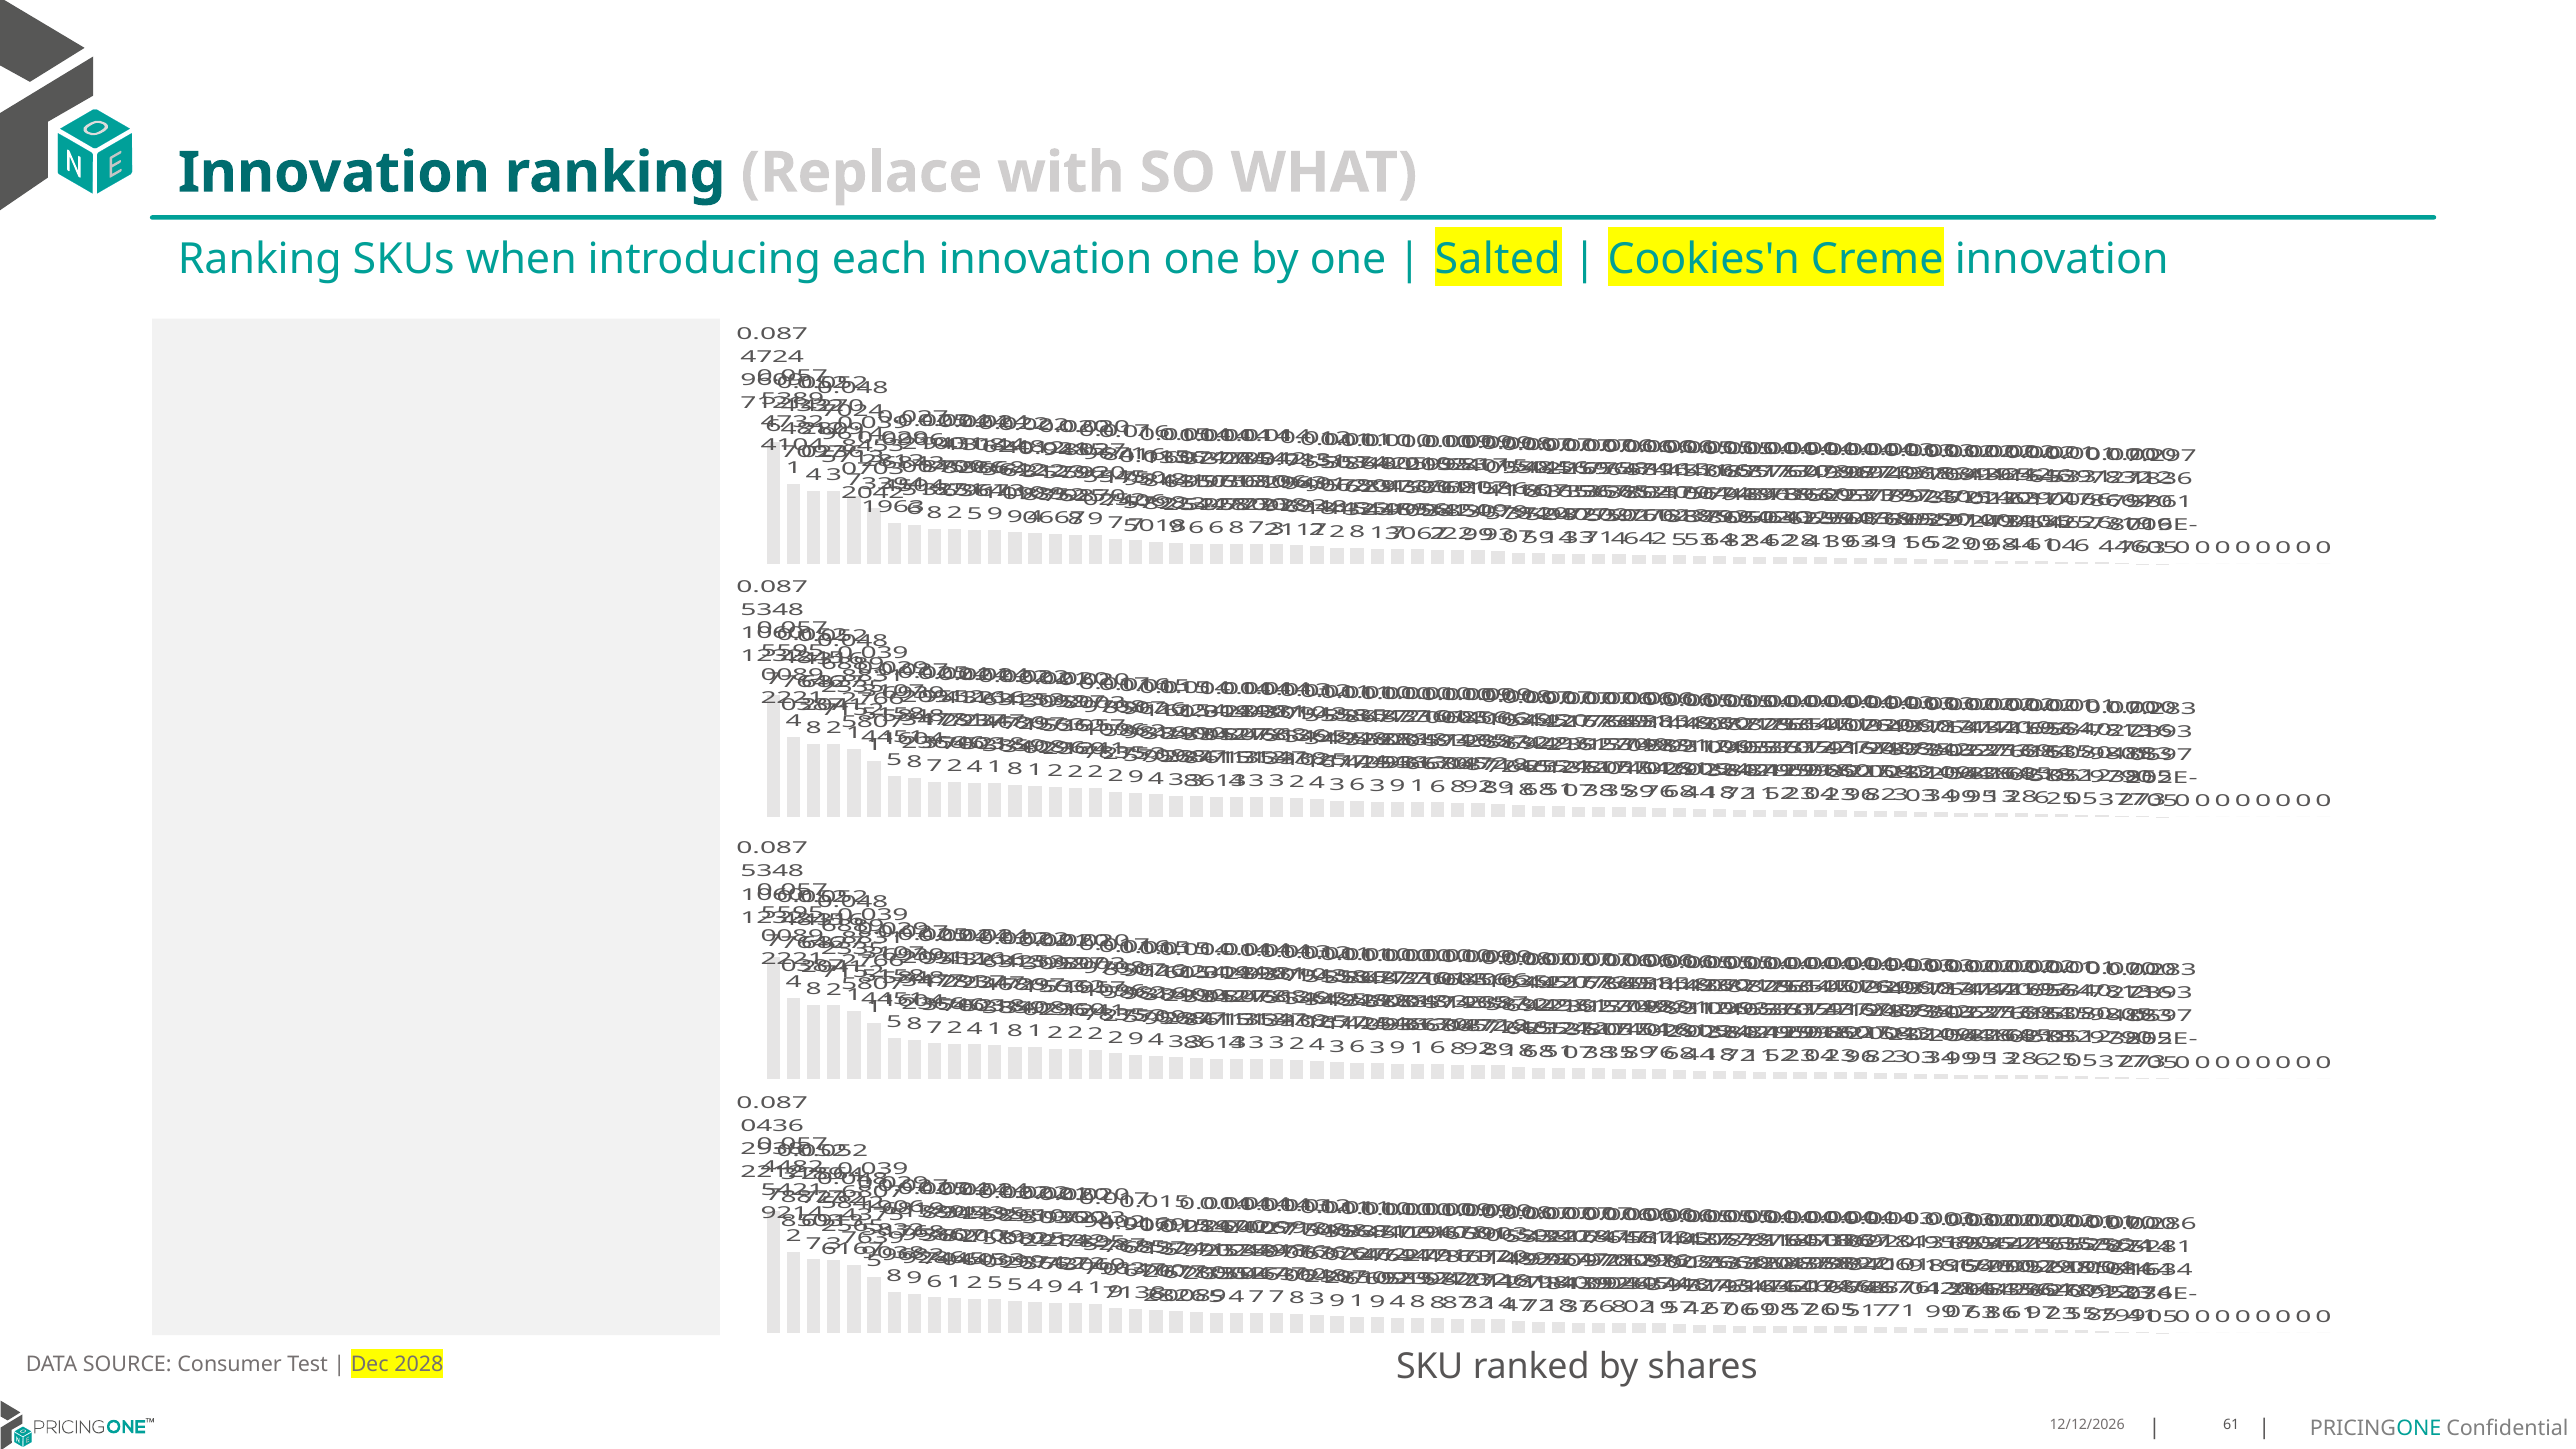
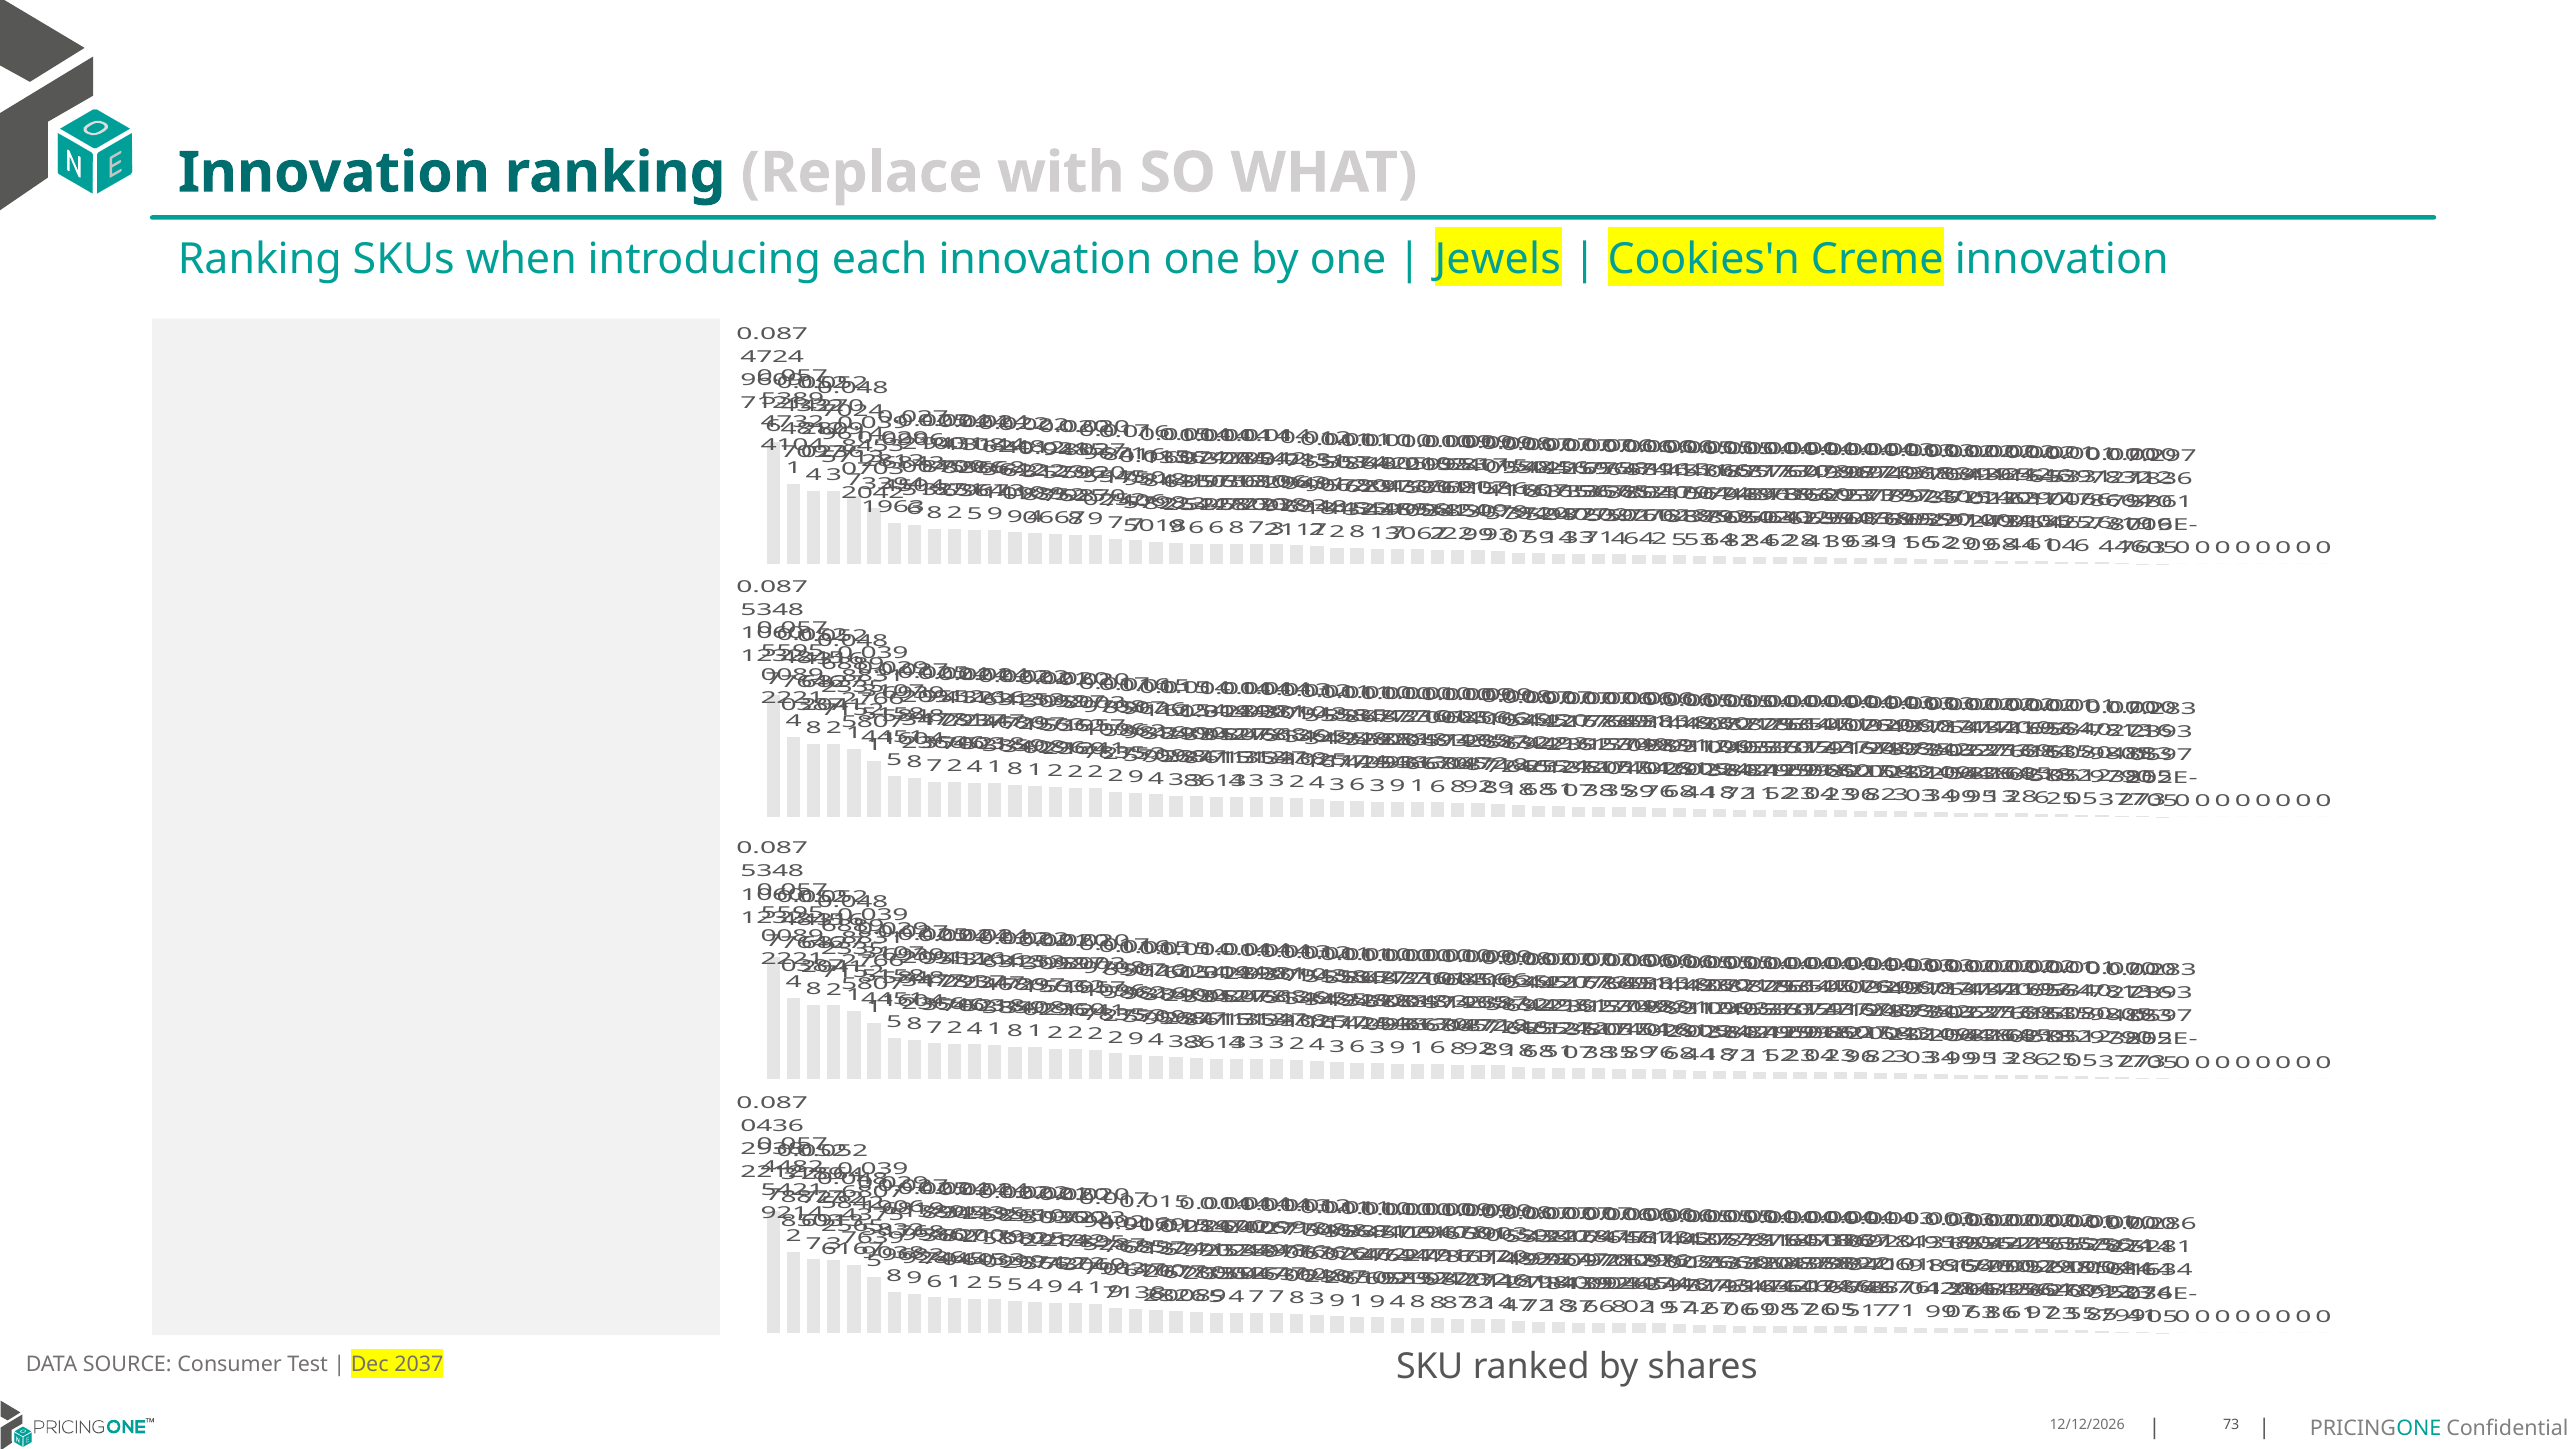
Salted: Salted -> Jewels (1498, 259)
2028: 2028 -> 2037 (419, 1365)
61: 61 -> 73 (2231, 1425)
